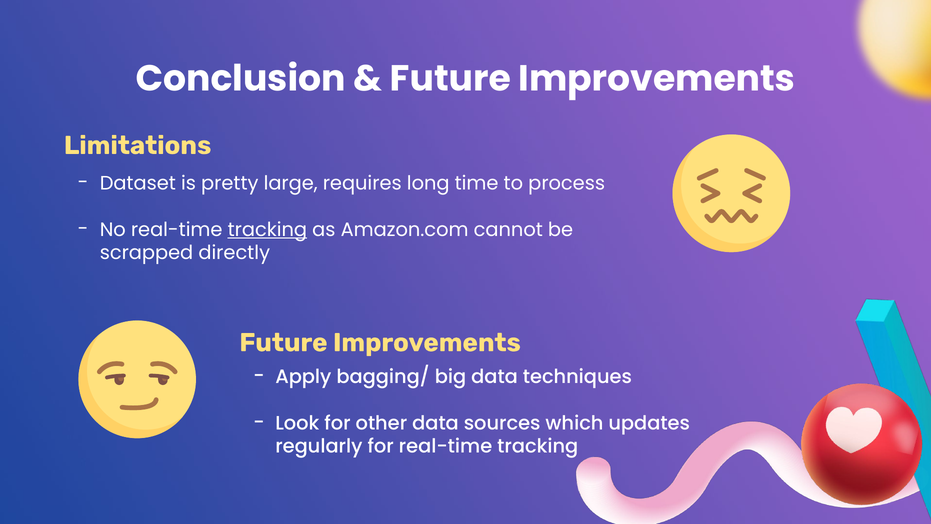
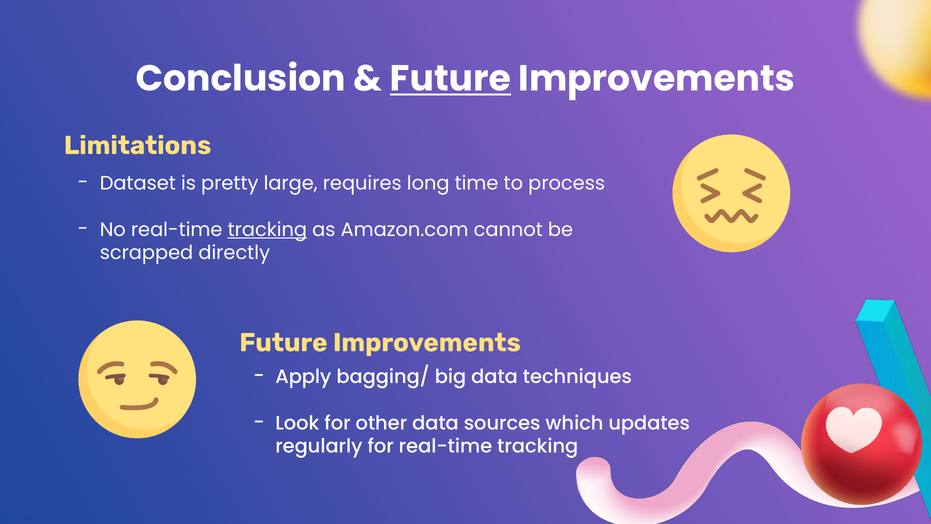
Future underline: none -> present (450, 79)
